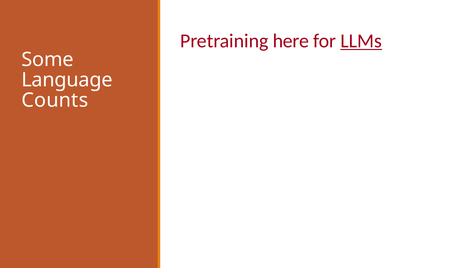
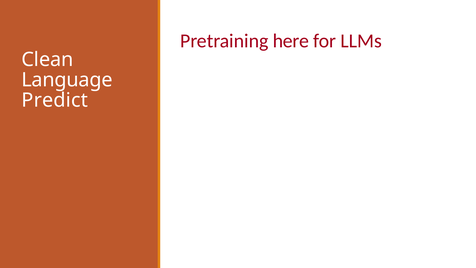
LLMs underline: present -> none (361, 41)
Some: Some -> Clean (47, 60)
Counts: Counts -> Predict (55, 100)
